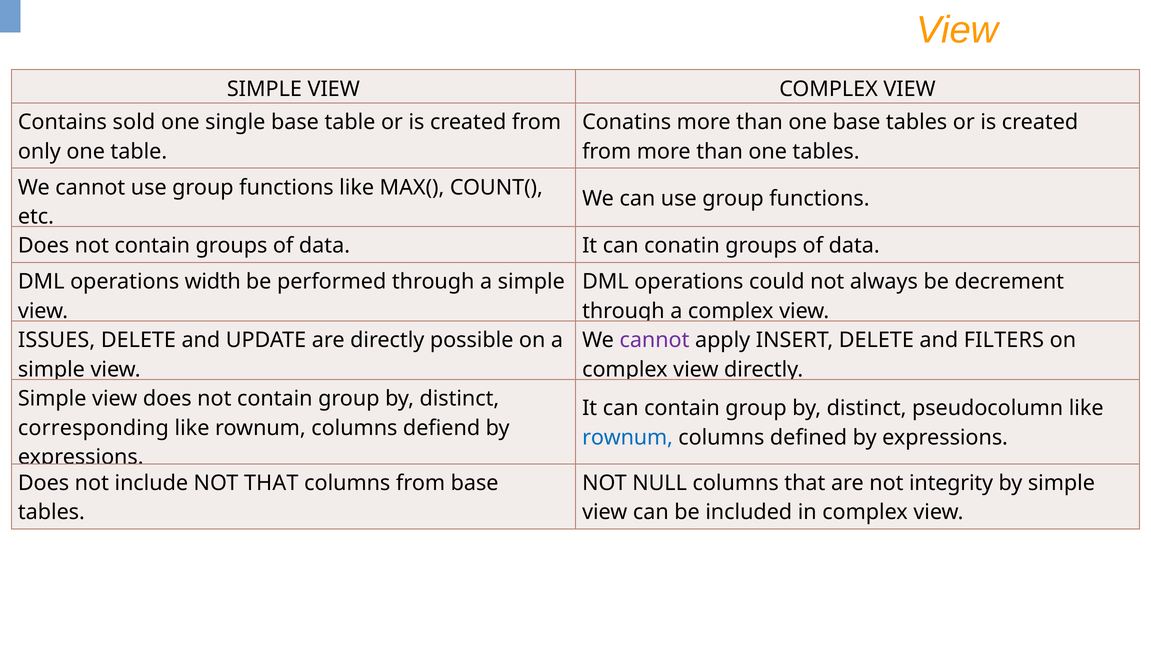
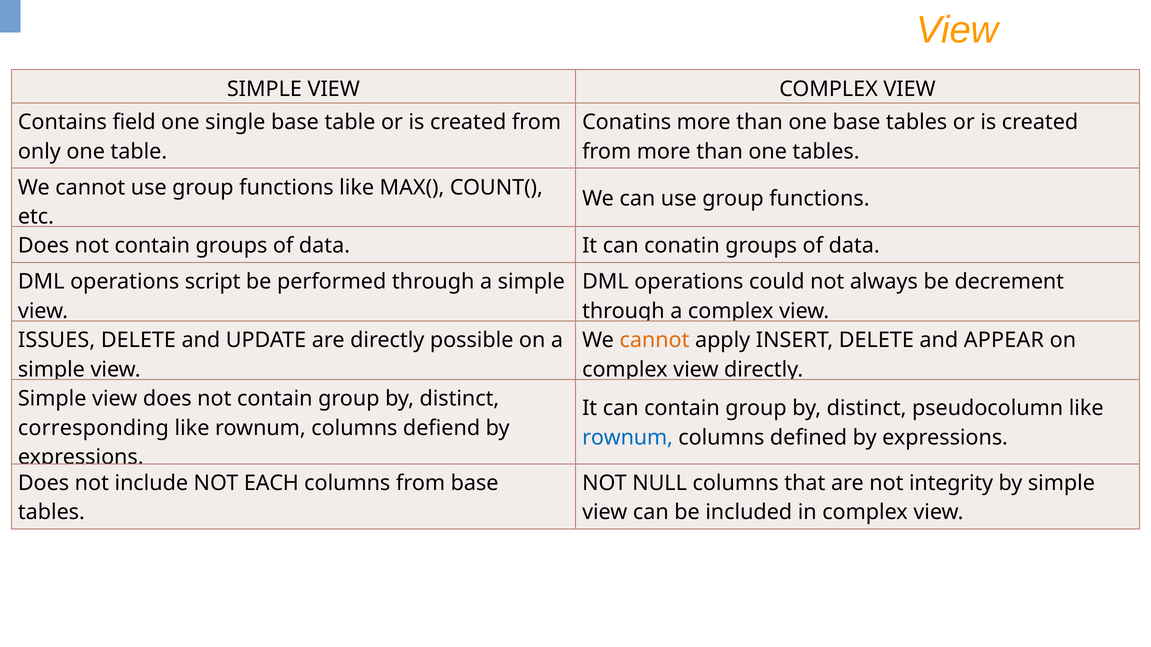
sold: sold -> field (134, 122)
width: width -> script (213, 282)
cannot colour: purple -> orange (654, 340)
FILTERS: FILTERS -> APPEAR (1004, 340)
NOT THAT: THAT -> EACH (271, 483)
